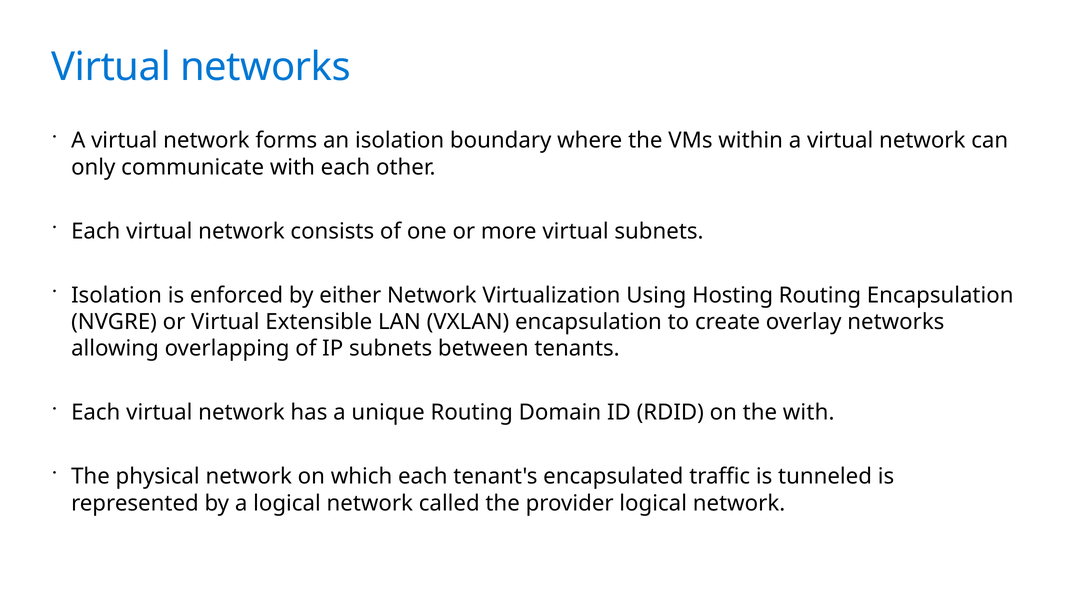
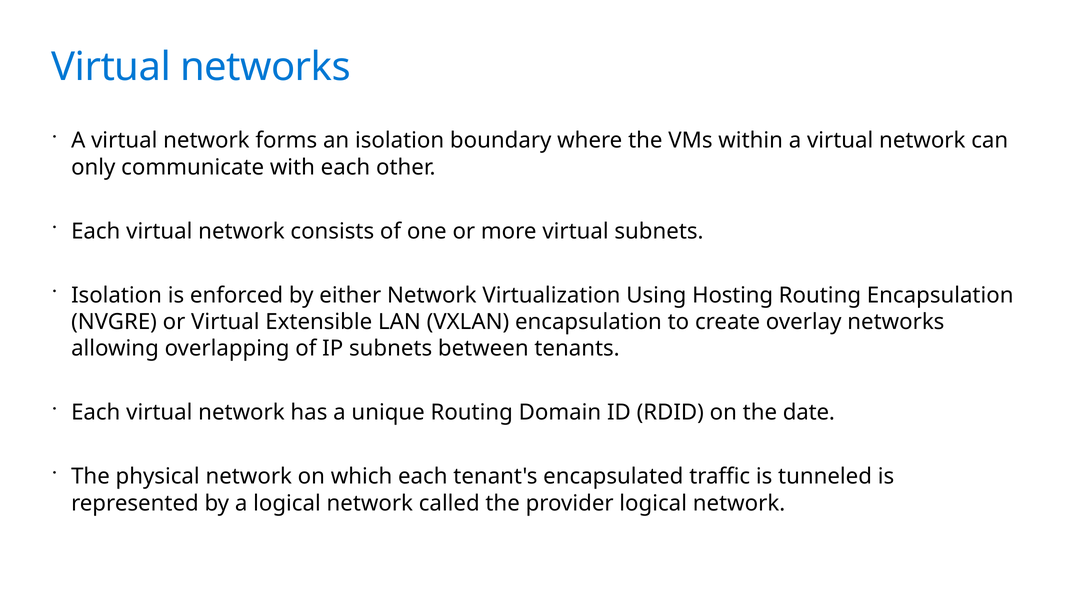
the with: with -> date (809, 413)
